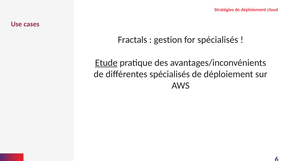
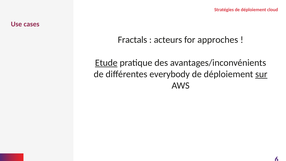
gestion: gestion -> acteurs (168, 40)
for spécialisés: spécialisés -> approches (218, 40)
différentes spécialisés: spécialisés -> everybody (170, 74)
sur underline: none -> present (261, 74)
